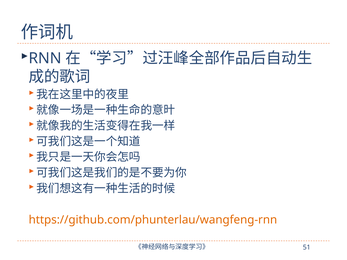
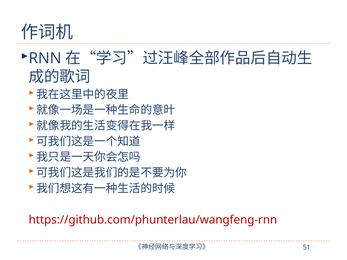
https://github.com/phunterlau/wangfeng-rnn colour: orange -> red (153, 220)
